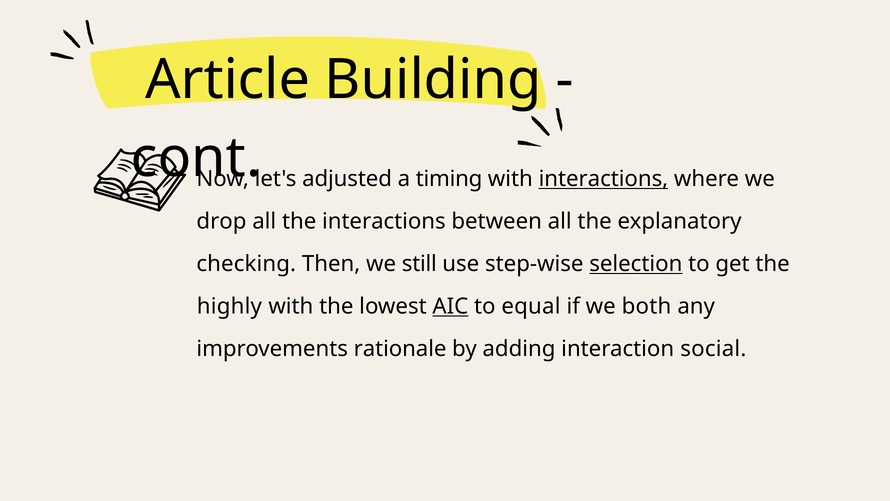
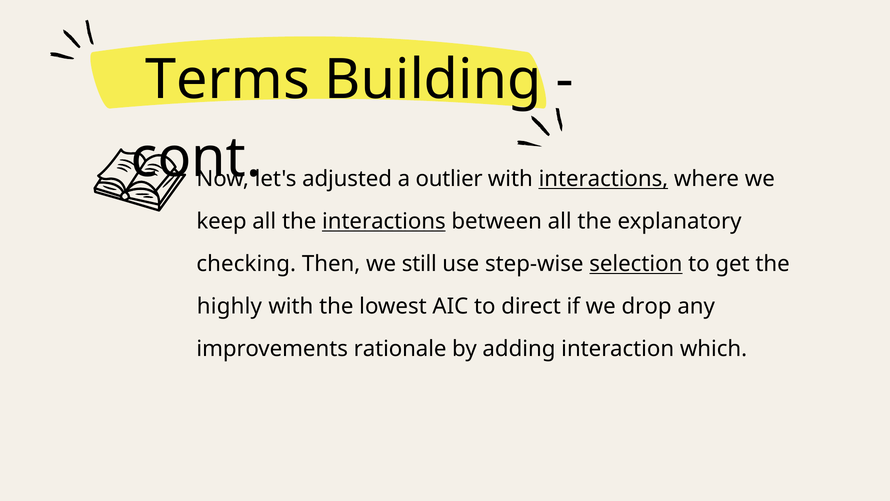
Article: Article -> Terms (228, 80)
timing: timing -> outlier (449, 179)
drop: drop -> keep (222, 221)
interactions underline: none -> present (384, 221)
AIC underline: present -> none (450, 306)
equal: equal -> direct (531, 306)
both: both -> drop (647, 306)
social: social -> which (714, 349)
